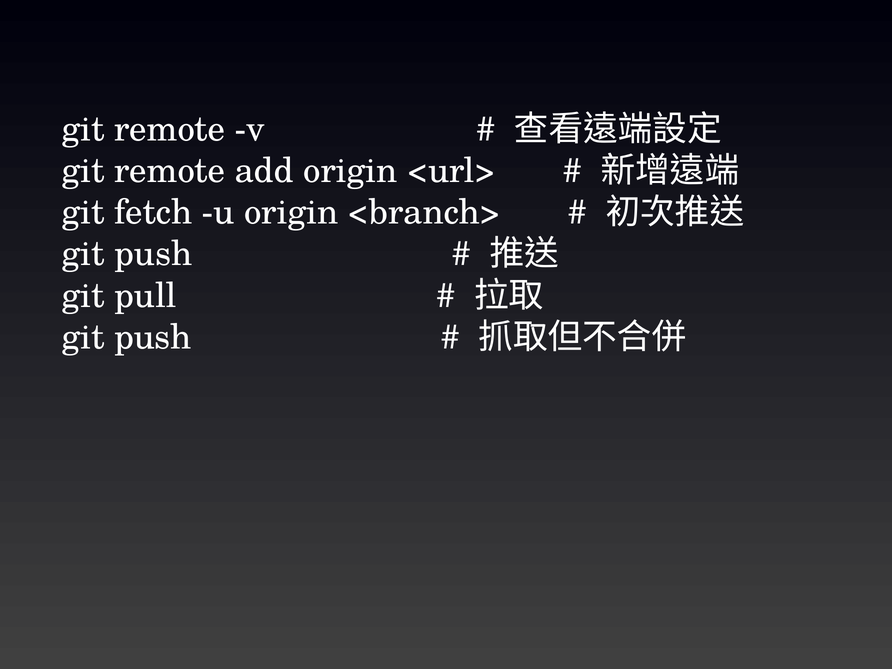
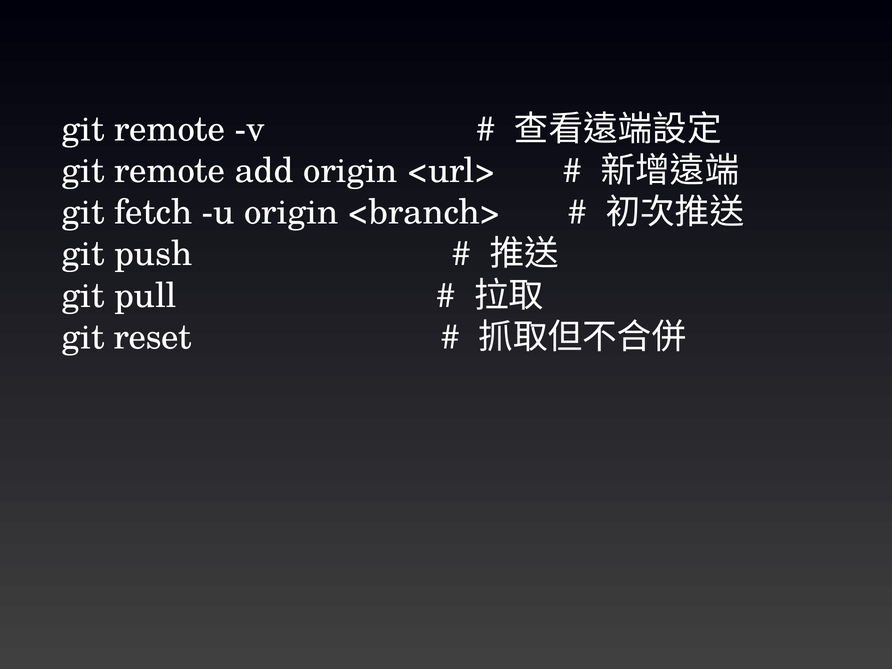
push: push -> reset (153, 337)
